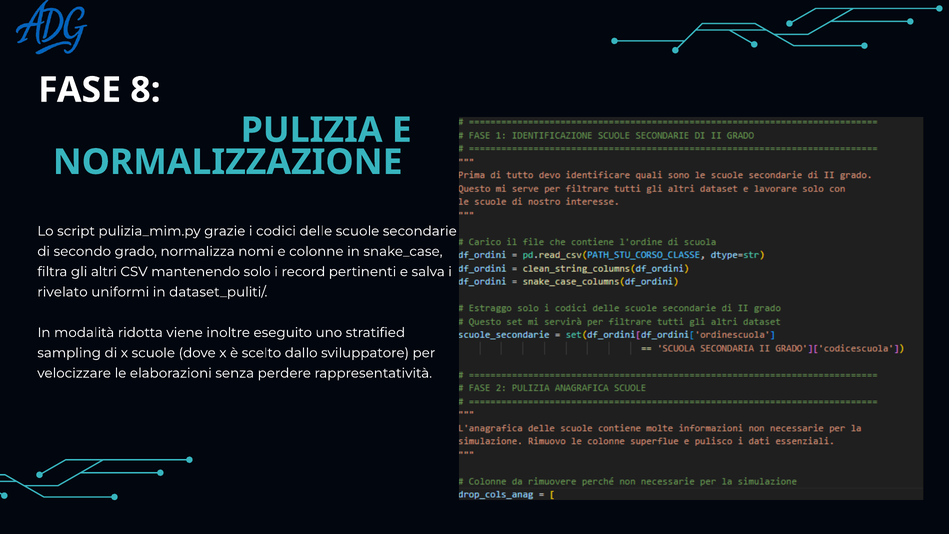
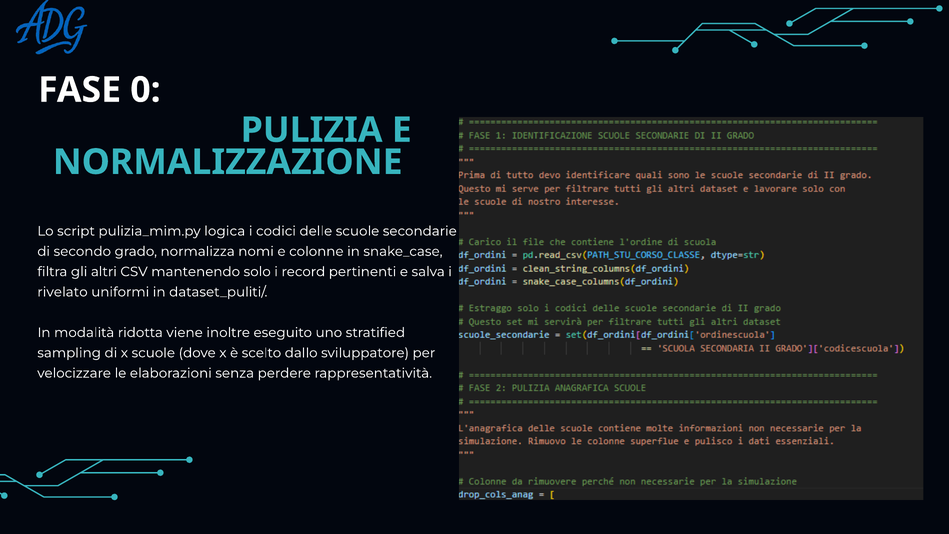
8: 8 -> 0 (145, 90)
grazie: grazie -> logica (225, 231)
